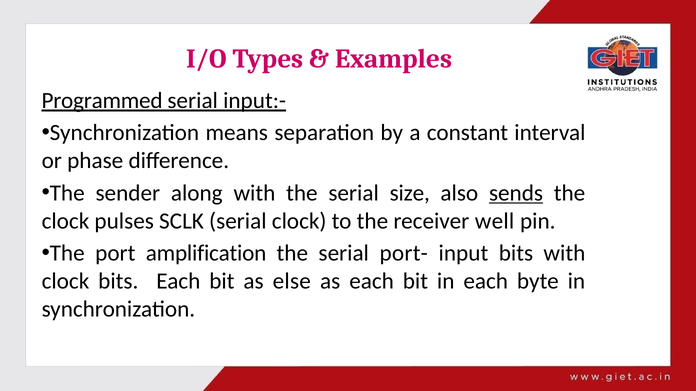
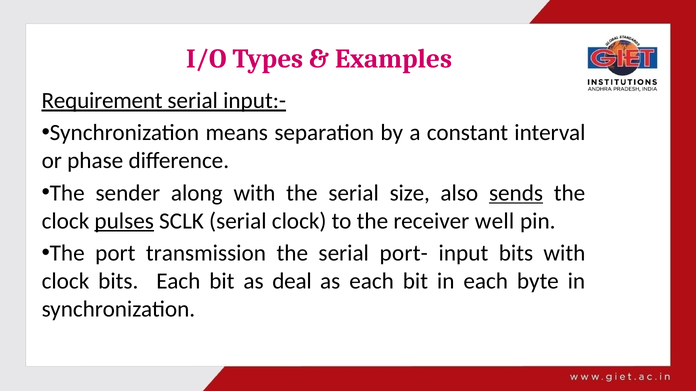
Programmed: Programmed -> Requirement (102, 101)
pulses underline: none -> present (124, 221)
amplification: amplification -> transmission (206, 254)
else: else -> deal (292, 281)
